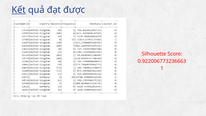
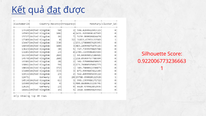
đạt underline: none -> present (54, 10)
